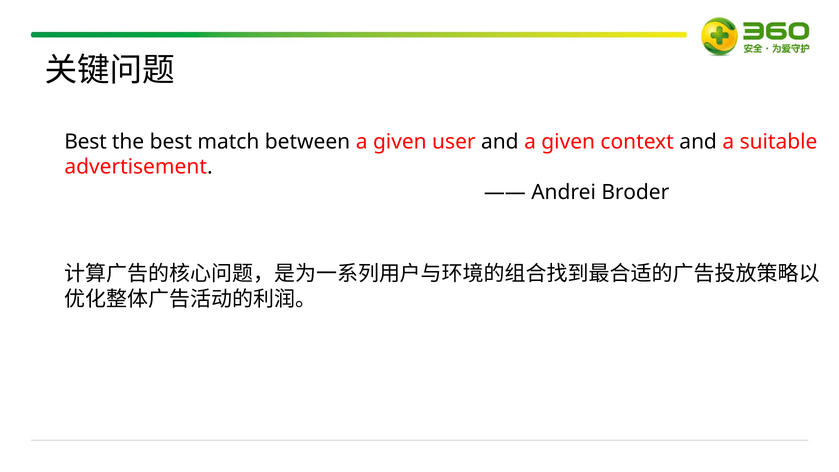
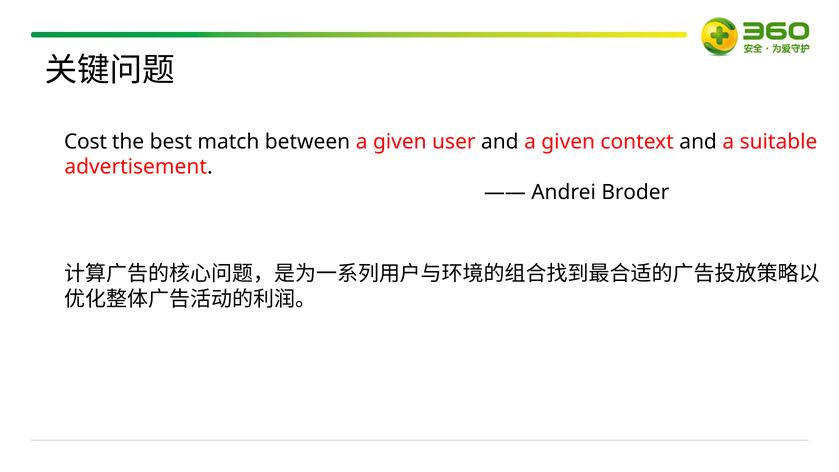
Best: Best -> Cost (86, 142)
